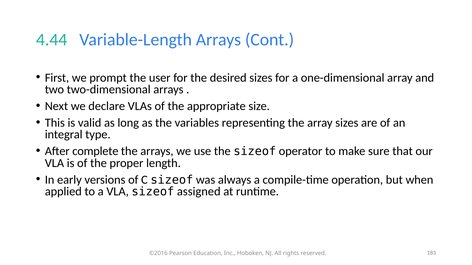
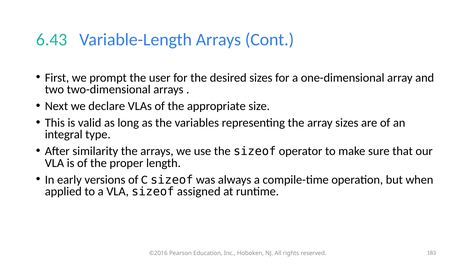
4.44: 4.44 -> 6.43 (52, 40)
complete: complete -> similarity (95, 152)
